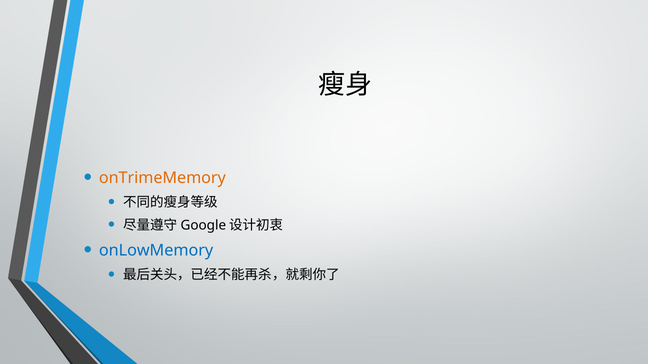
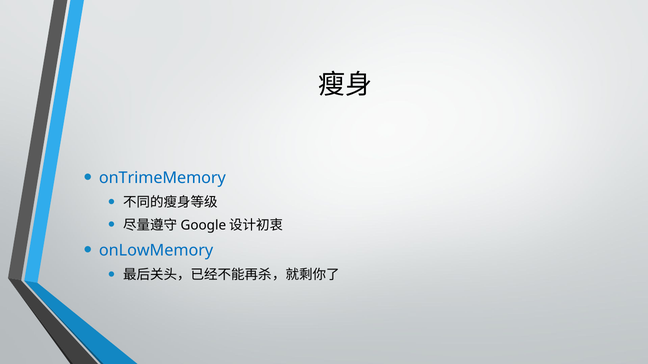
onTrimeMemory colour: orange -> blue (162, 178)
